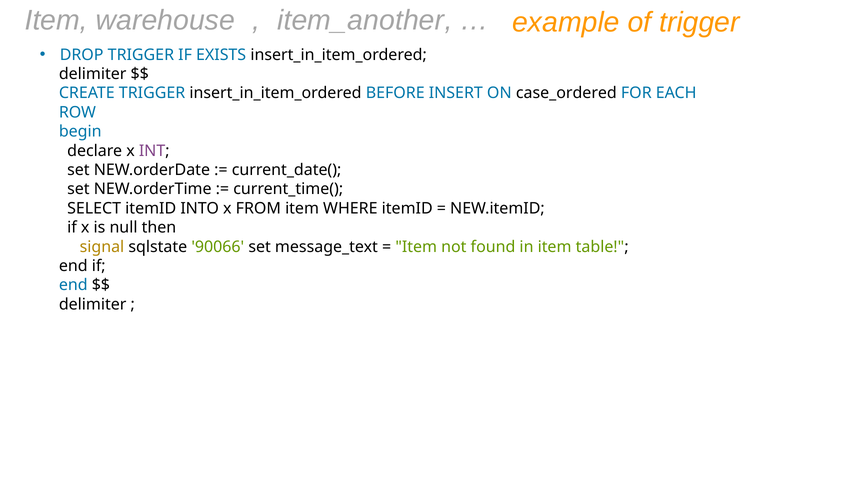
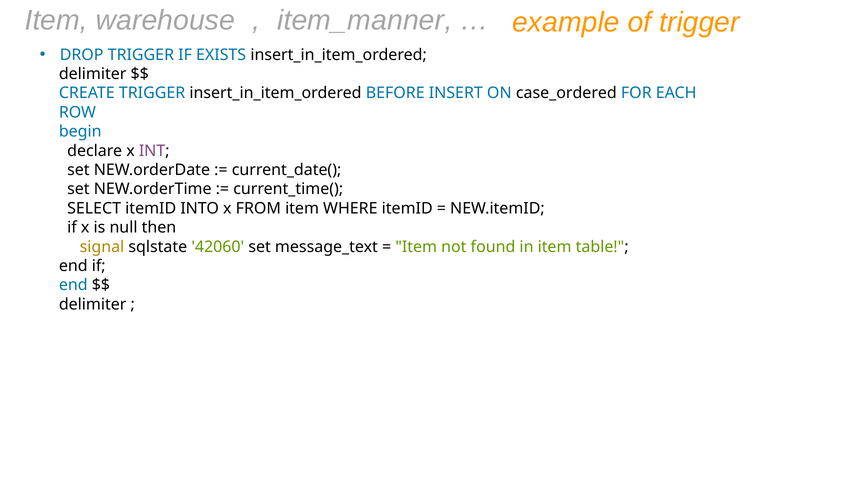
item_another: item_another -> item_manner (365, 20)
90066: 90066 -> 42060 (218, 247)
